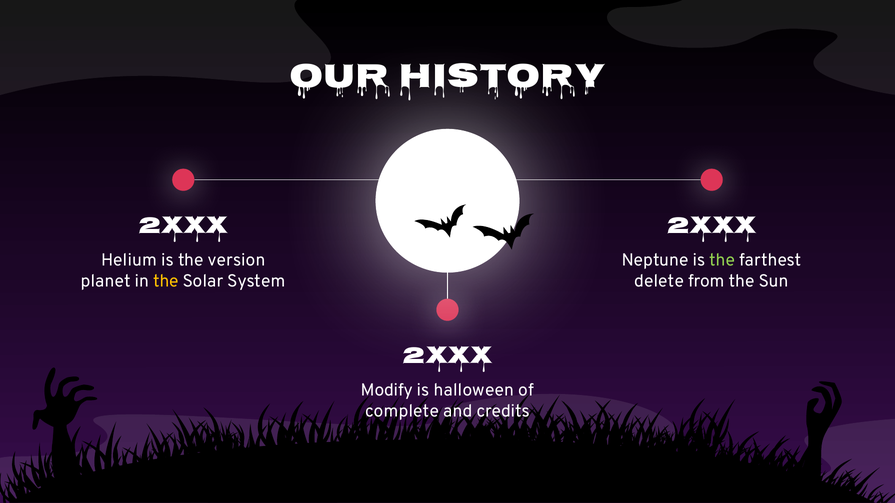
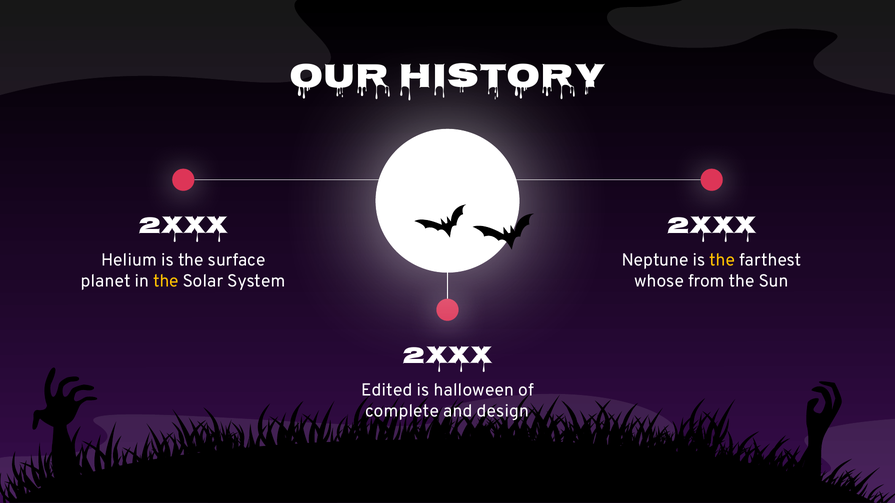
version: version -> surface (237, 260)
the colour: light green -> yellow (722, 260)
delete: delete -> whose (659, 281)
Modify: Modify -> Edited (387, 390)
credits: credits -> design (503, 411)
